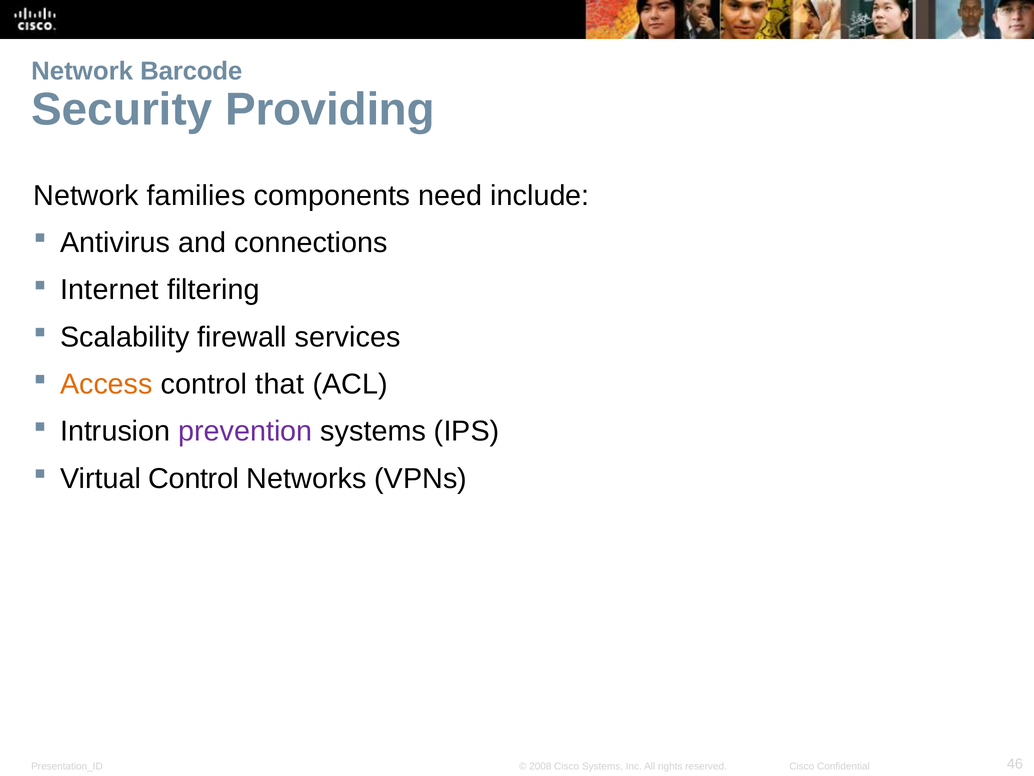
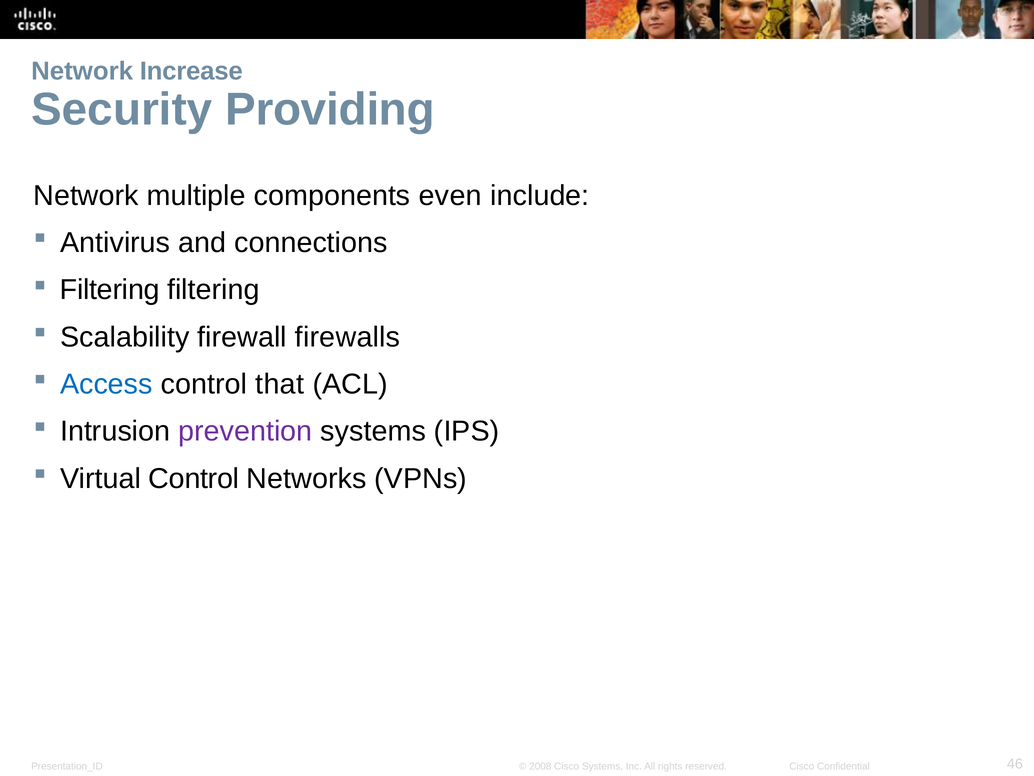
Barcode: Barcode -> Increase (191, 71)
families: families -> multiple (196, 195)
need: need -> even (450, 195)
Internet: Internet -> Filtering (110, 290)
services: services -> firewalls (348, 337)
Access colour: orange -> blue (106, 384)
